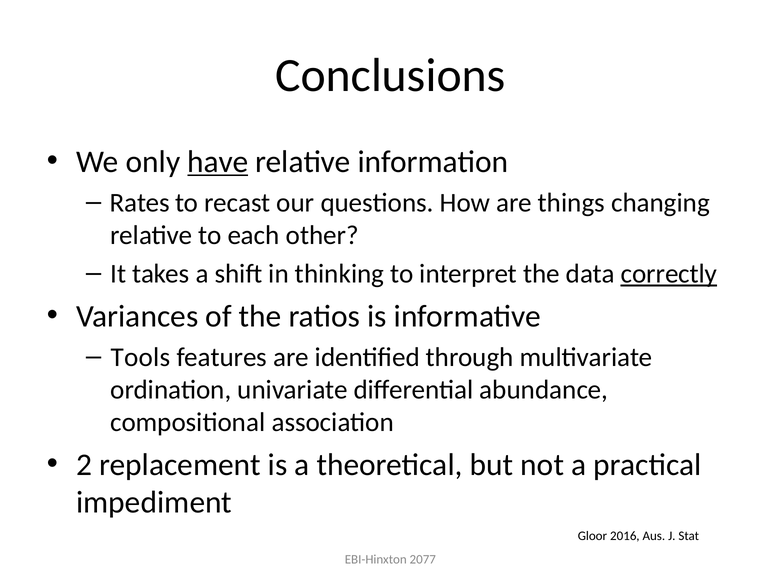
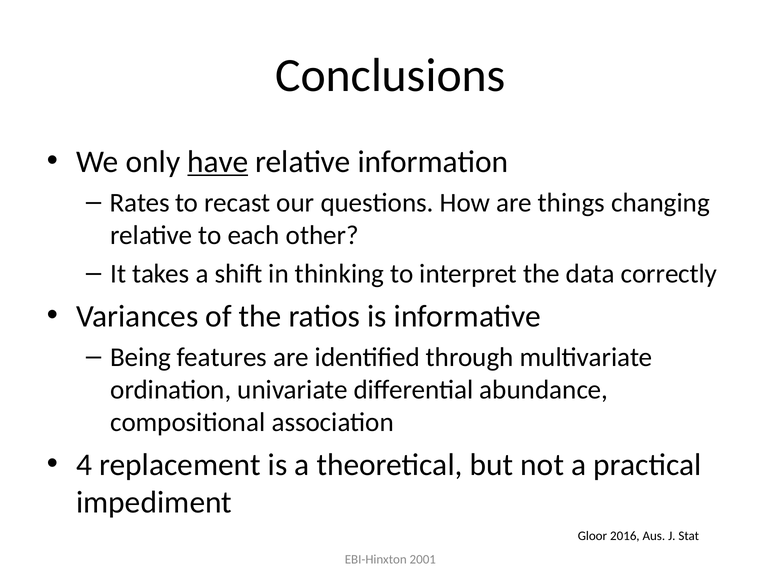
correctly underline: present -> none (669, 274)
Tools: Tools -> Being (141, 357)
2: 2 -> 4 (84, 465)
2077: 2077 -> 2001 (423, 559)
